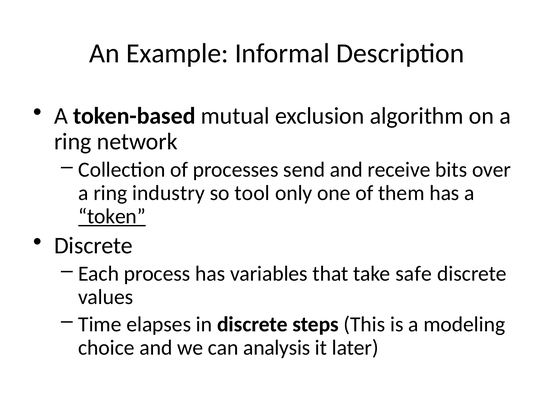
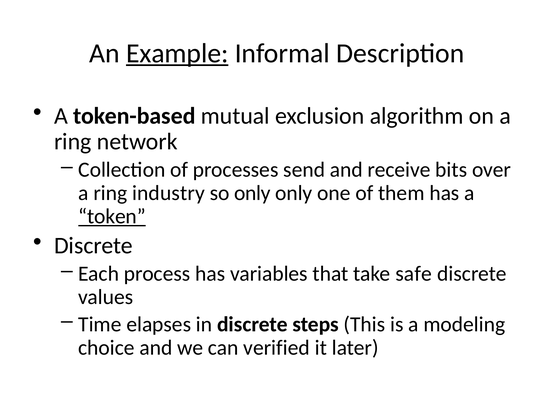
Example underline: none -> present (177, 53)
so tool: tool -> only (252, 193)
analysis: analysis -> verified (277, 347)
